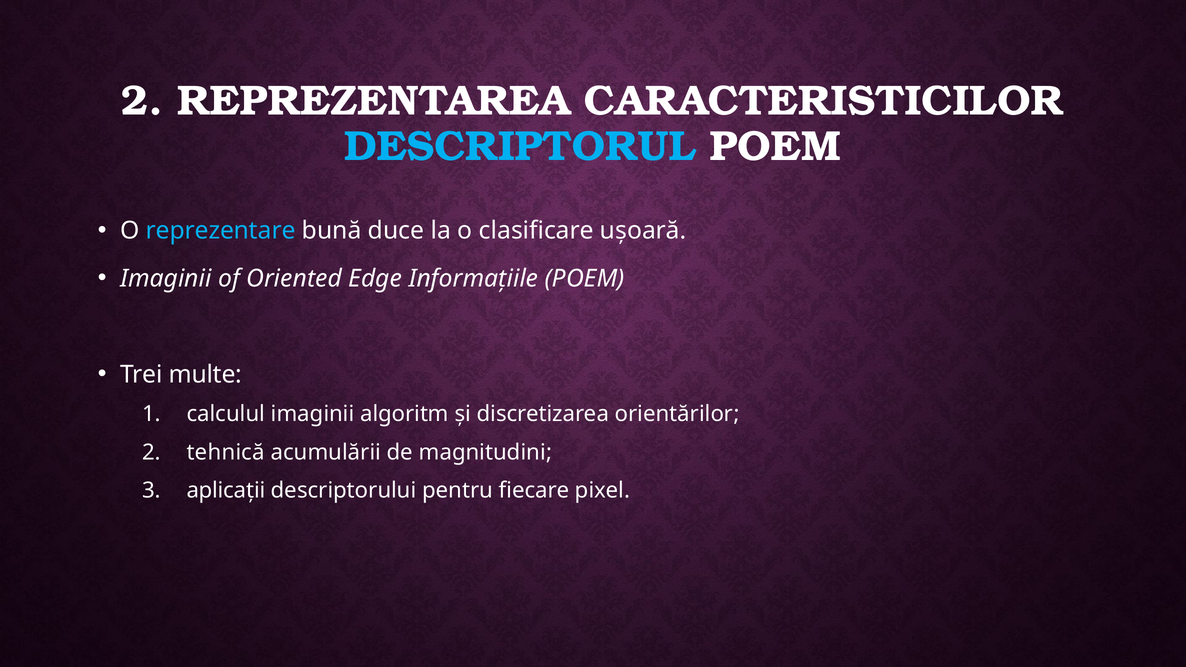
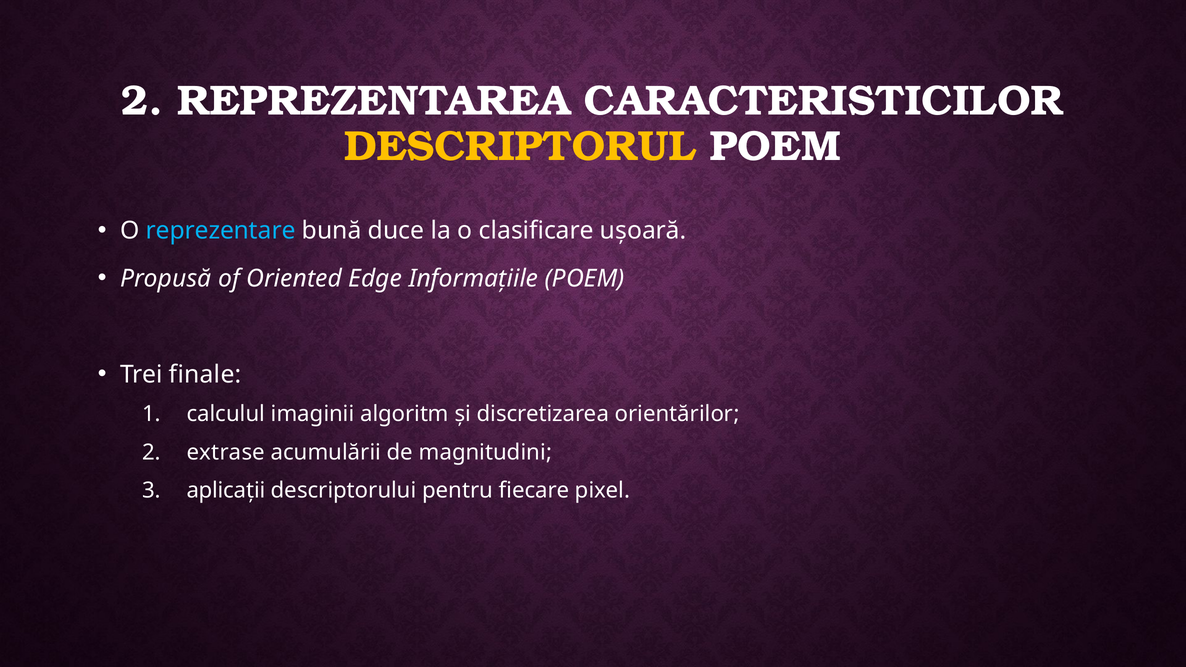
DESCRIPTORUL colour: light blue -> yellow (520, 146)
Imaginii: Imaginii -> Propusă (166, 279)
multe: multe -> finale (205, 375)
tehnică: tehnică -> extrase (226, 452)
